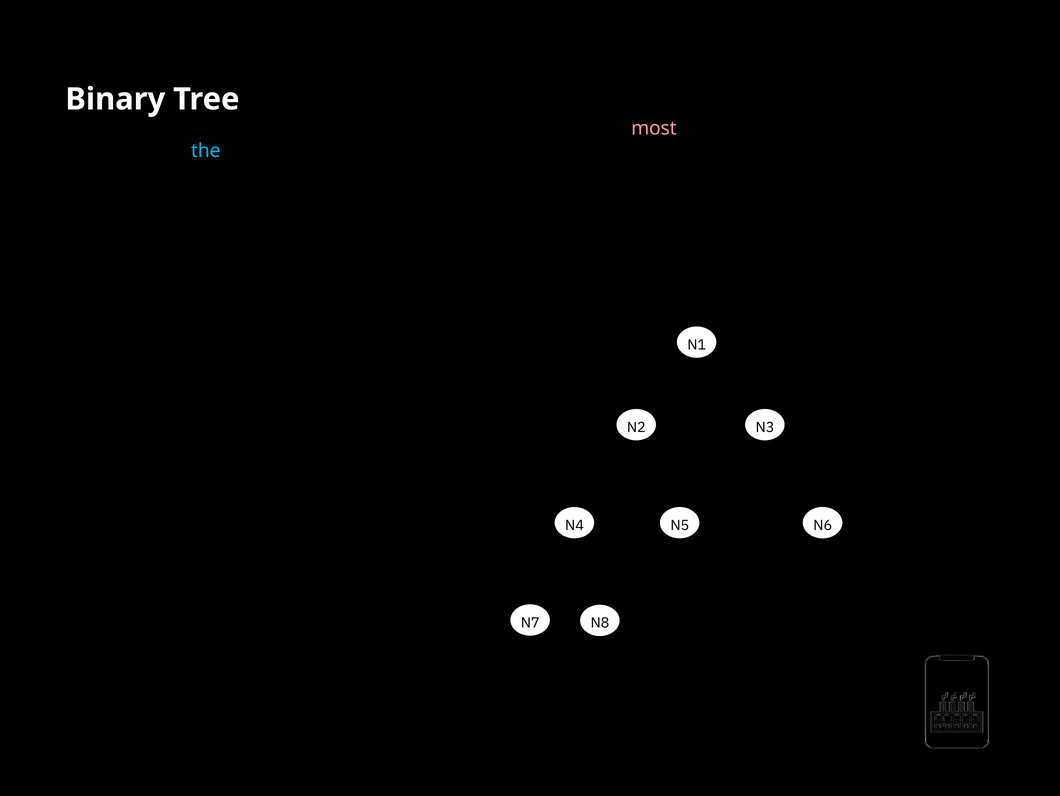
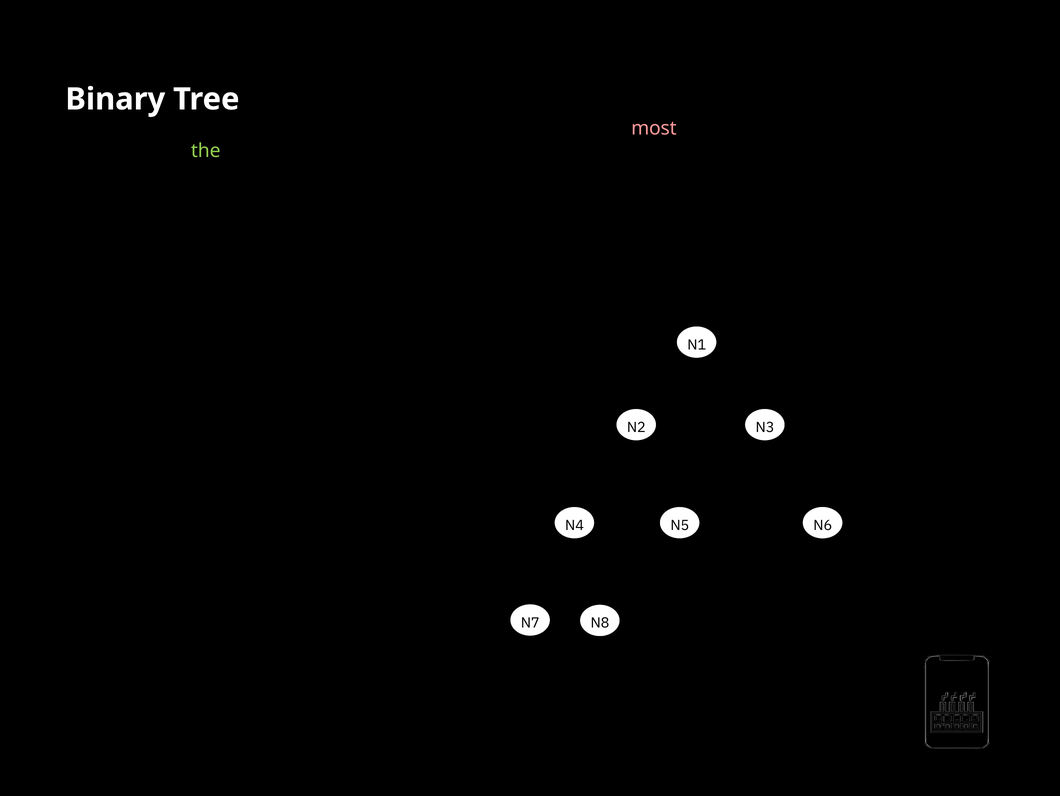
the colour: light blue -> light green (206, 151)
